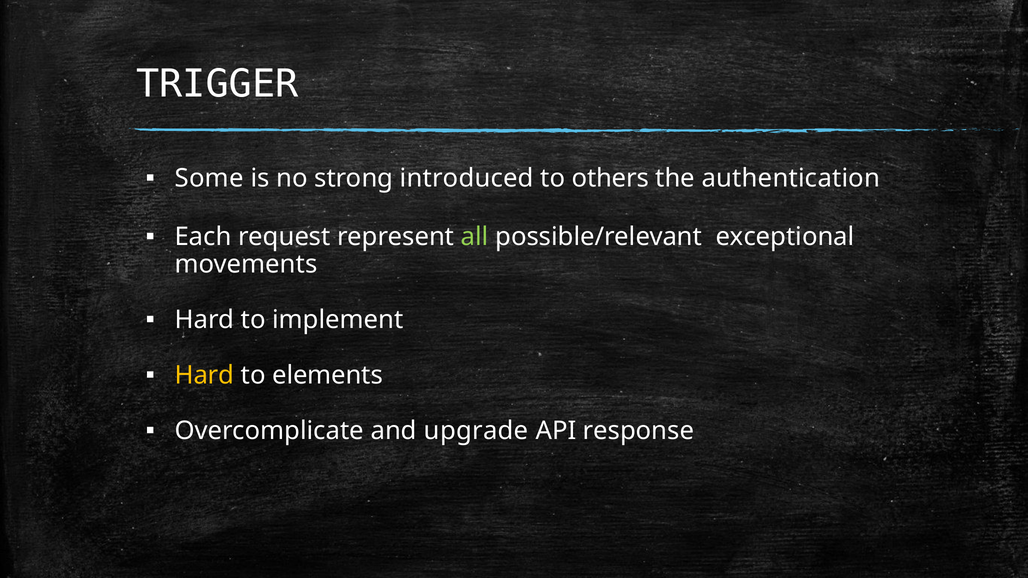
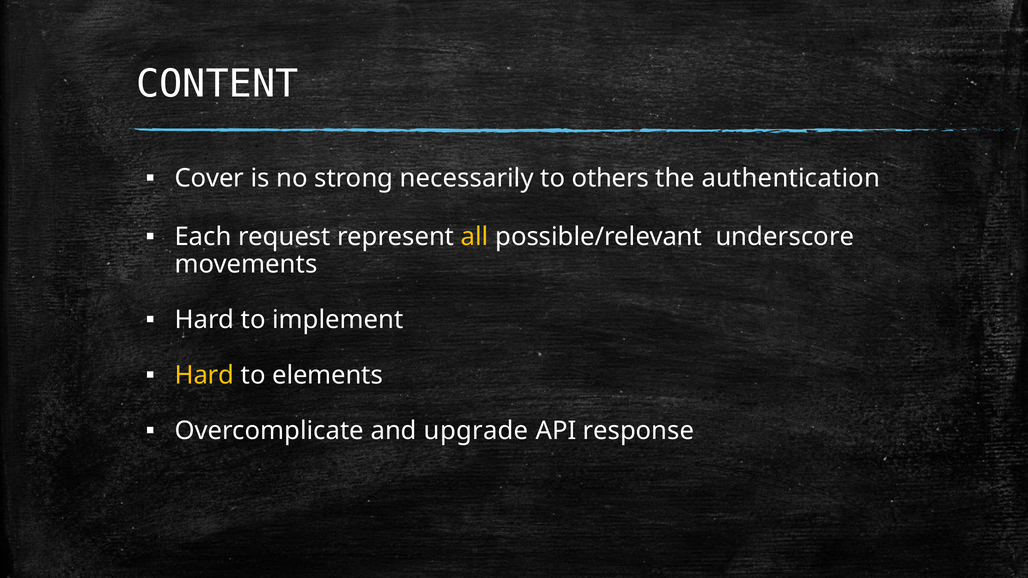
TRIGGER: TRIGGER -> CONTENT (217, 84)
Some: Some -> Cover (209, 178)
introduced: introduced -> necessarily (467, 178)
all colour: light green -> yellow (475, 237)
exceptional: exceptional -> underscore (785, 237)
